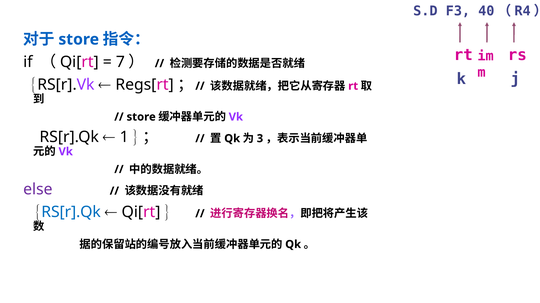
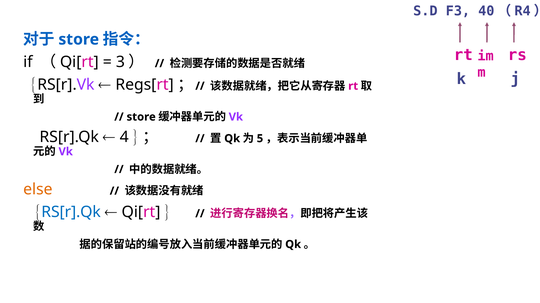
7: 7 -> 3 (120, 62)
1: 1 -> 4 (124, 137)
3: 3 -> 5 (260, 139)
else colour: purple -> orange (38, 190)
